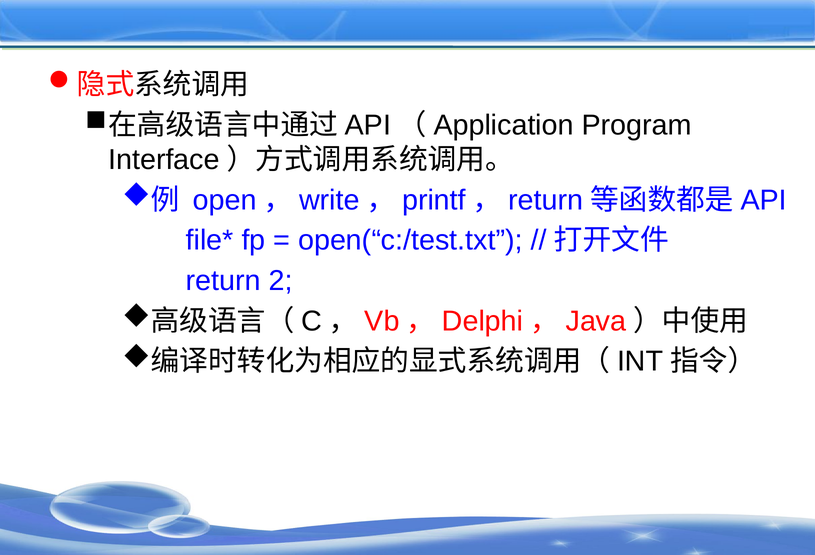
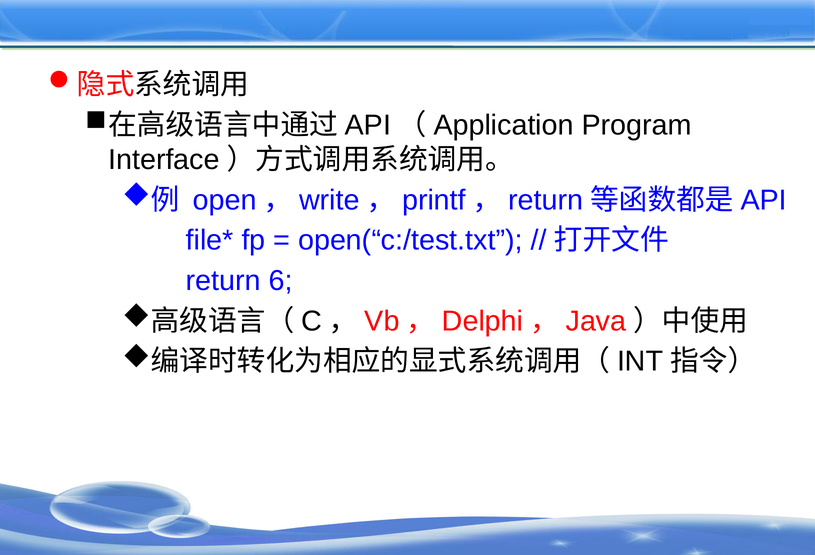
2: 2 -> 6 (281, 280)
